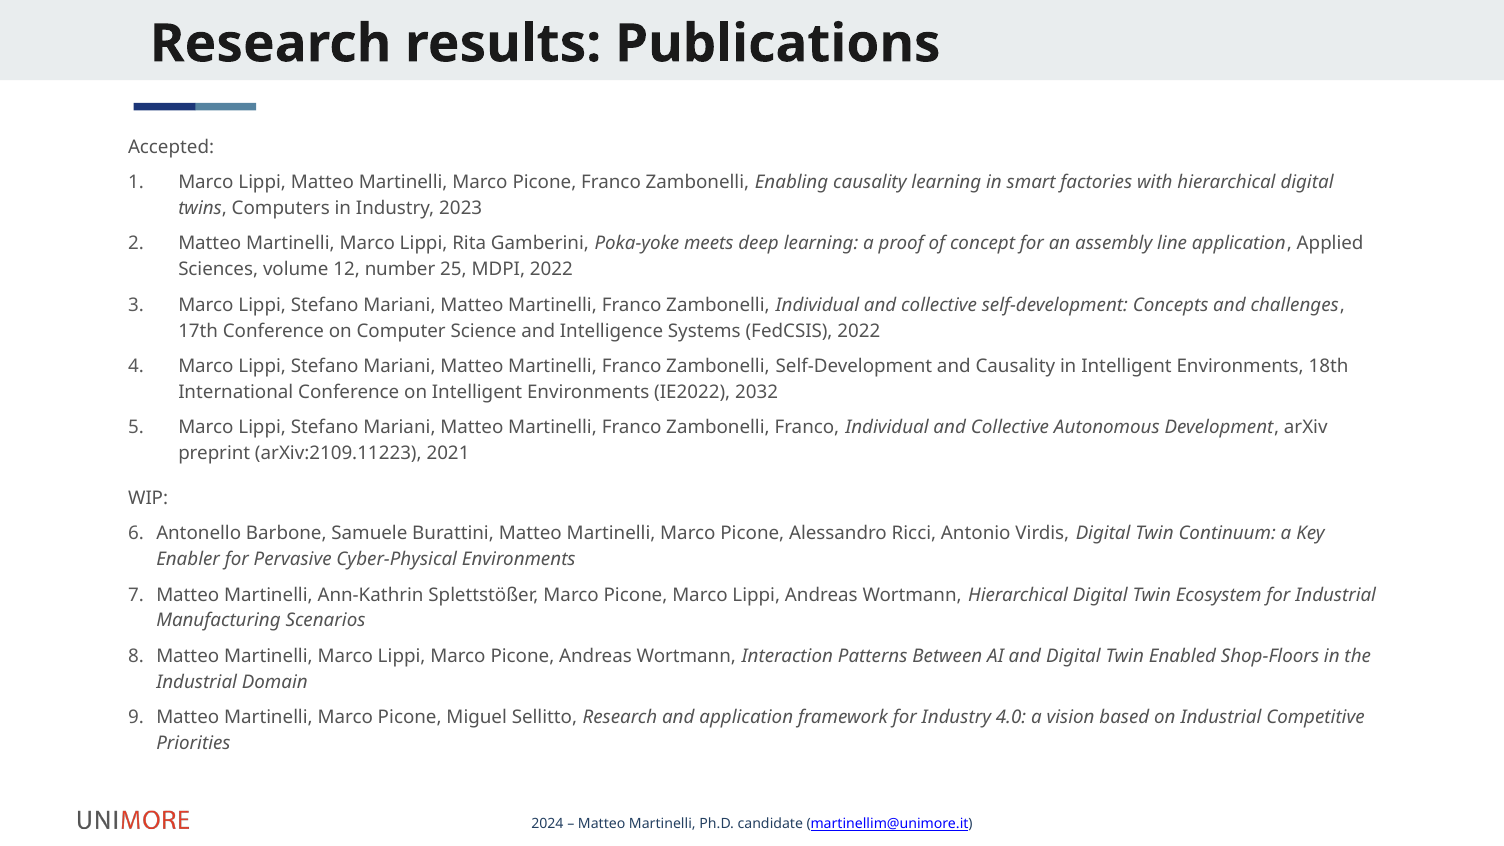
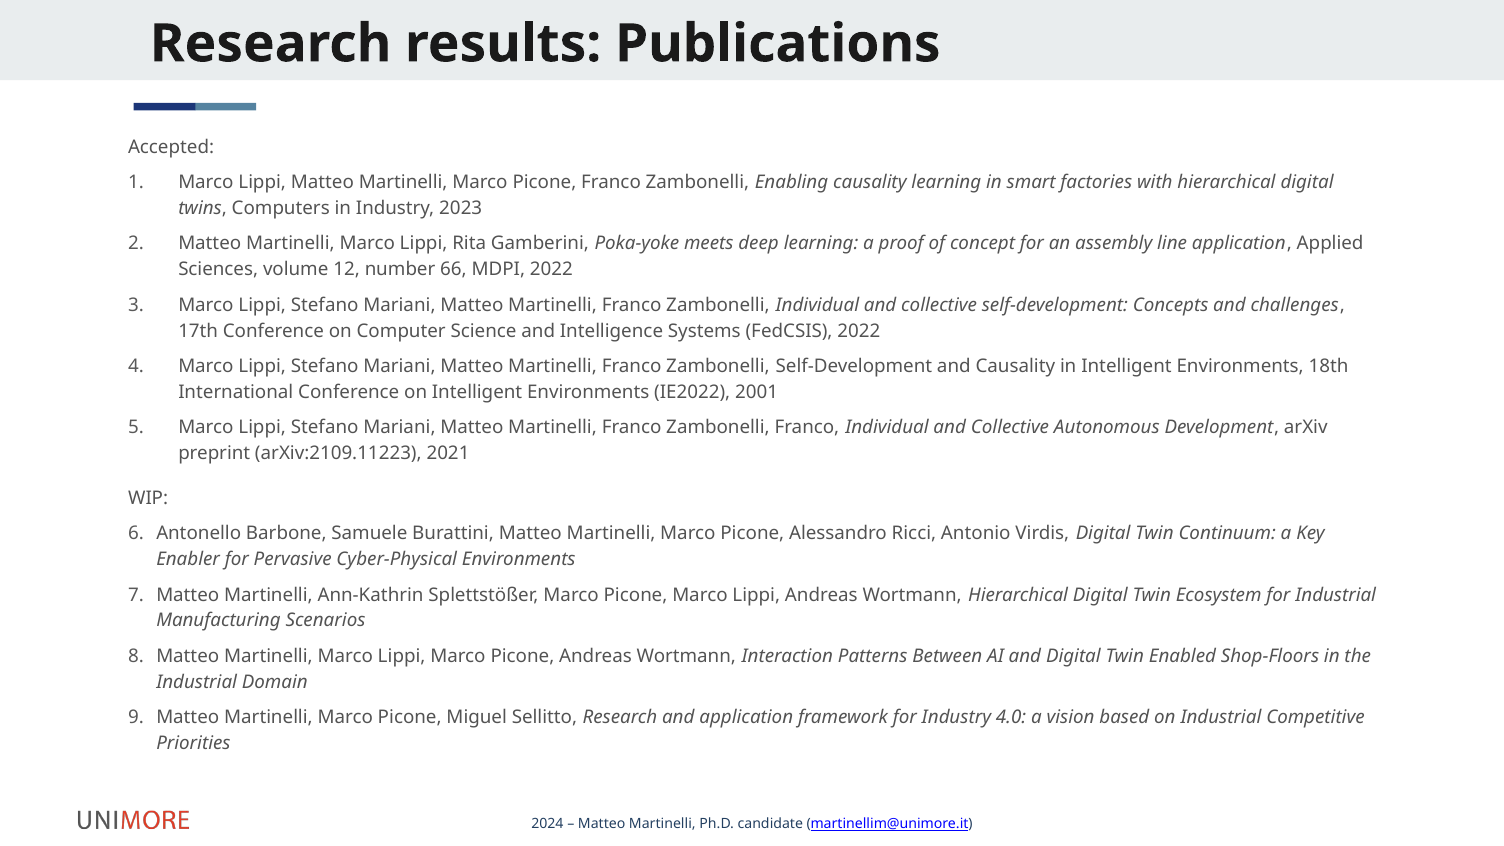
25: 25 -> 66 (453, 270)
2032: 2032 -> 2001 (757, 392)
